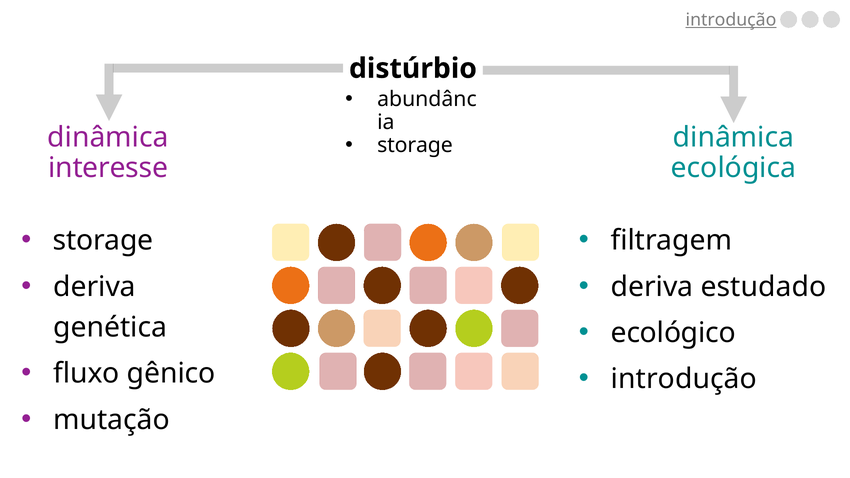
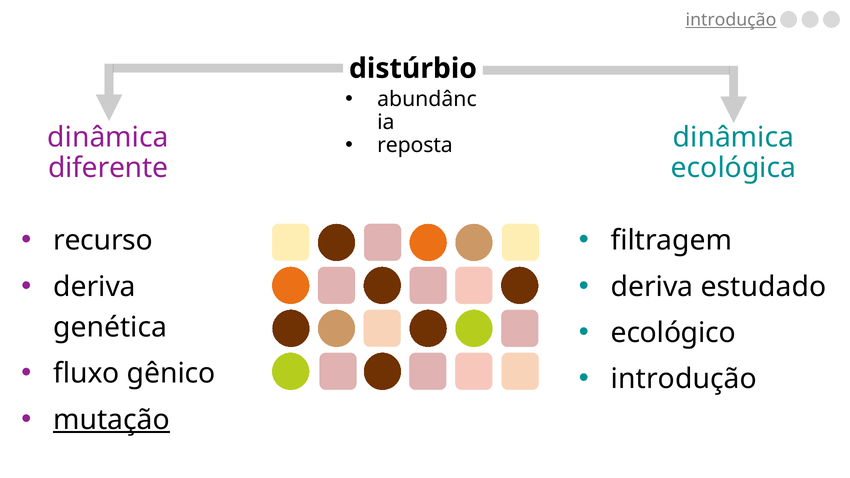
storage: storage -> reposta (415, 145)
interesse: interesse -> diferente (108, 168)
storage: storage -> recurso (103, 241)
mutação underline: none -> present (112, 420)
